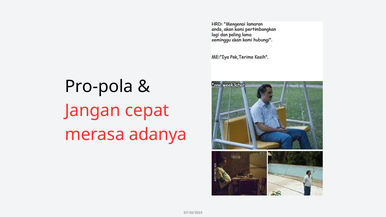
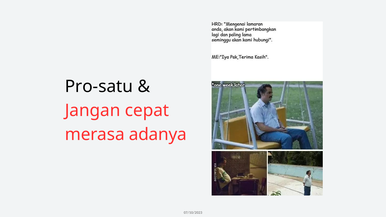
Pro-pola: Pro-pola -> Pro-satu (99, 86)
